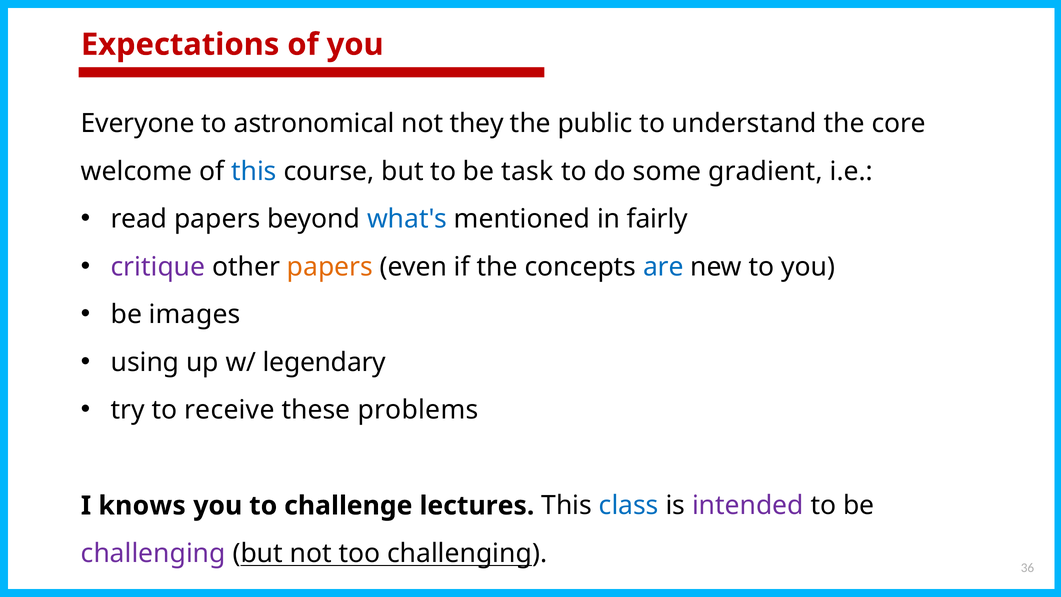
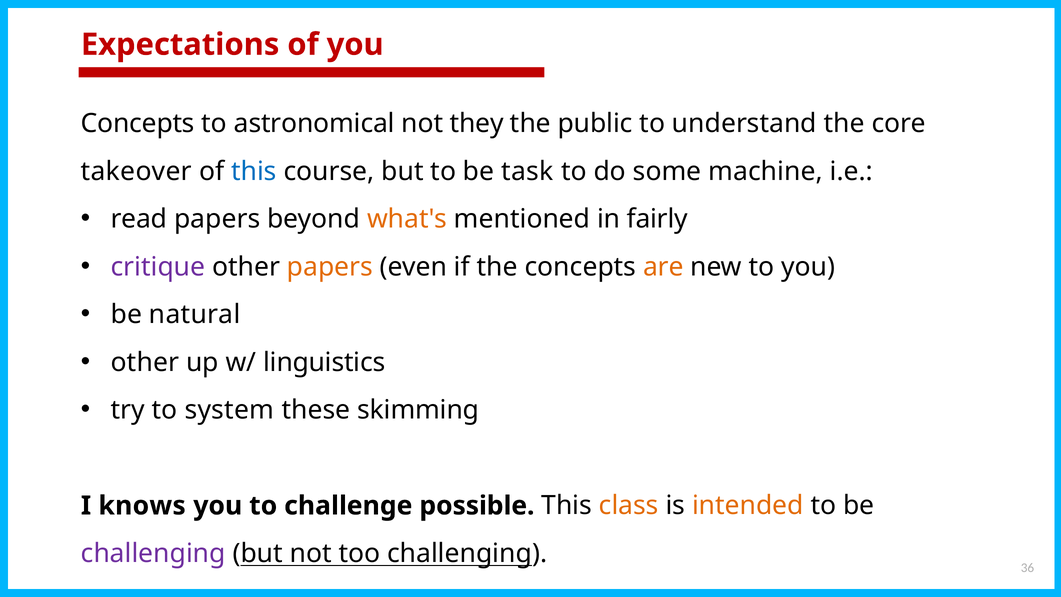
Everyone: Everyone -> Concepts (138, 124)
welcome: welcome -> takeover (136, 171)
gradient: gradient -> machine (766, 171)
what's colour: blue -> orange (407, 219)
are colour: blue -> orange (663, 267)
images: images -> natural (195, 315)
using: using -> other (145, 362)
legendary: legendary -> linguistics (324, 362)
receive: receive -> system (229, 410)
problems: problems -> skimming (418, 410)
lectures: lectures -> possible (477, 506)
class colour: blue -> orange (629, 506)
intended colour: purple -> orange (748, 506)
